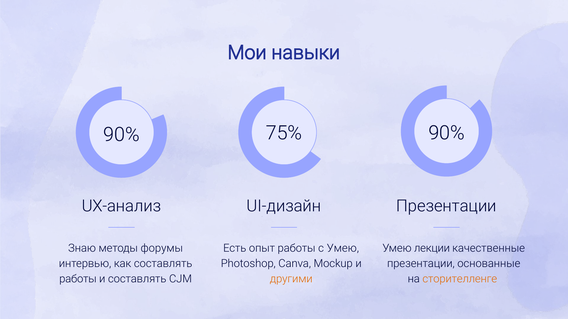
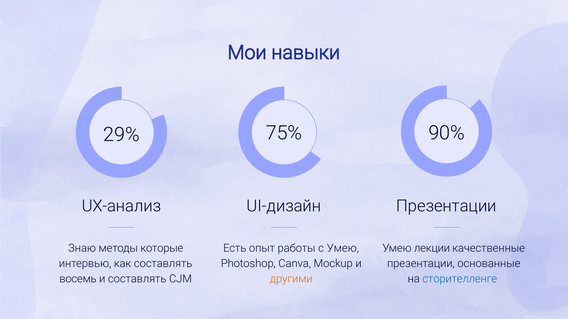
90%: 90% -> 29% (121, 135)
форумы: форумы -> которые (162, 249)
работы: работы -> восемь (78, 279)
сторителленге colour: orange -> blue (460, 279)
